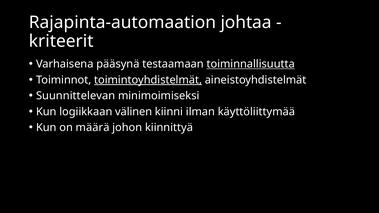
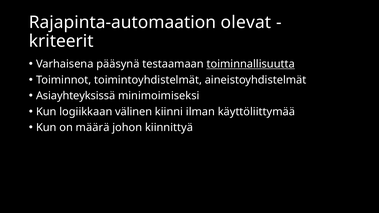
johtaa: johtaa -> olevat (246, 22)
toimintoyhdistelmät underline: present -> none (148, 80)
Suunnittelevan: Suunnittelevan -> Asiayhteyksissä (76, 96)
